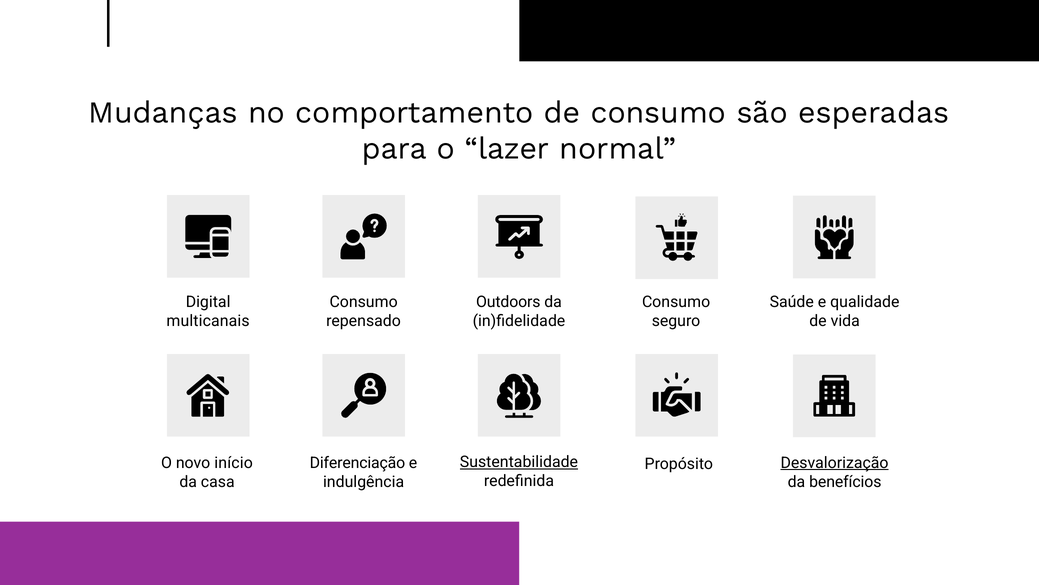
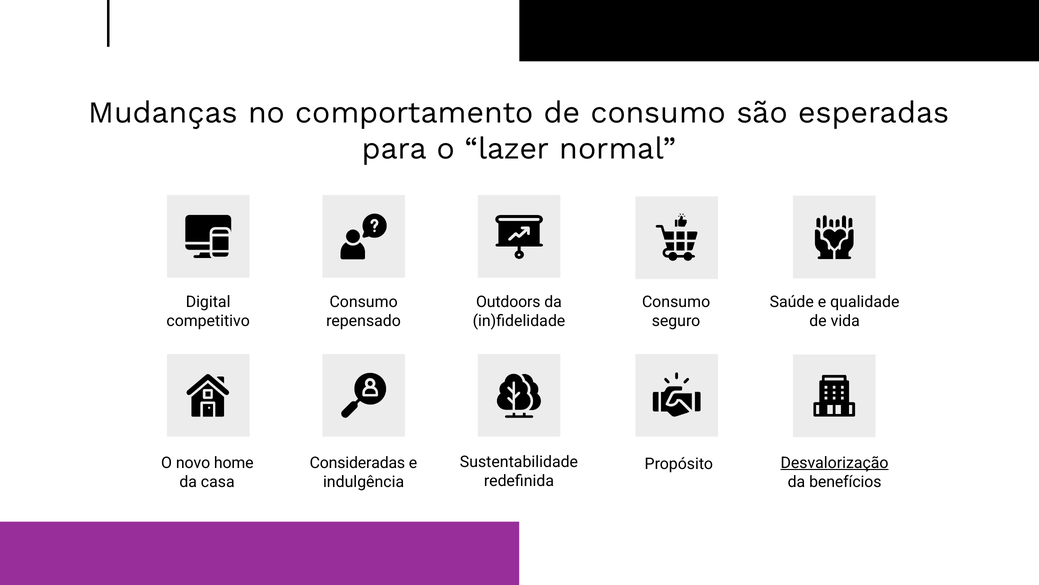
multicanais: multicanais -> competitivo (208, 321)
Sustentabilidade underline: present -> none (519, 462)
início: início -> home (234, 462)
Diferenciação: Diferenciação -> Consideradas (357, 462)
